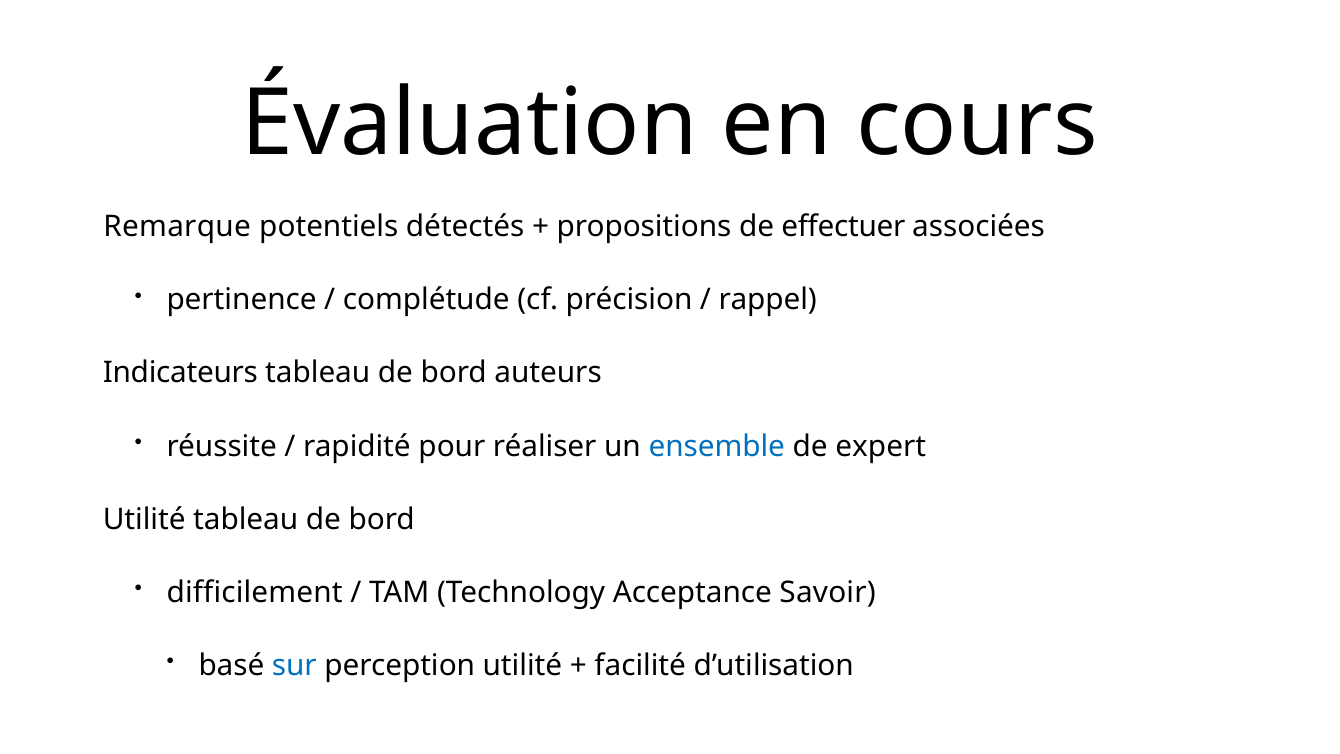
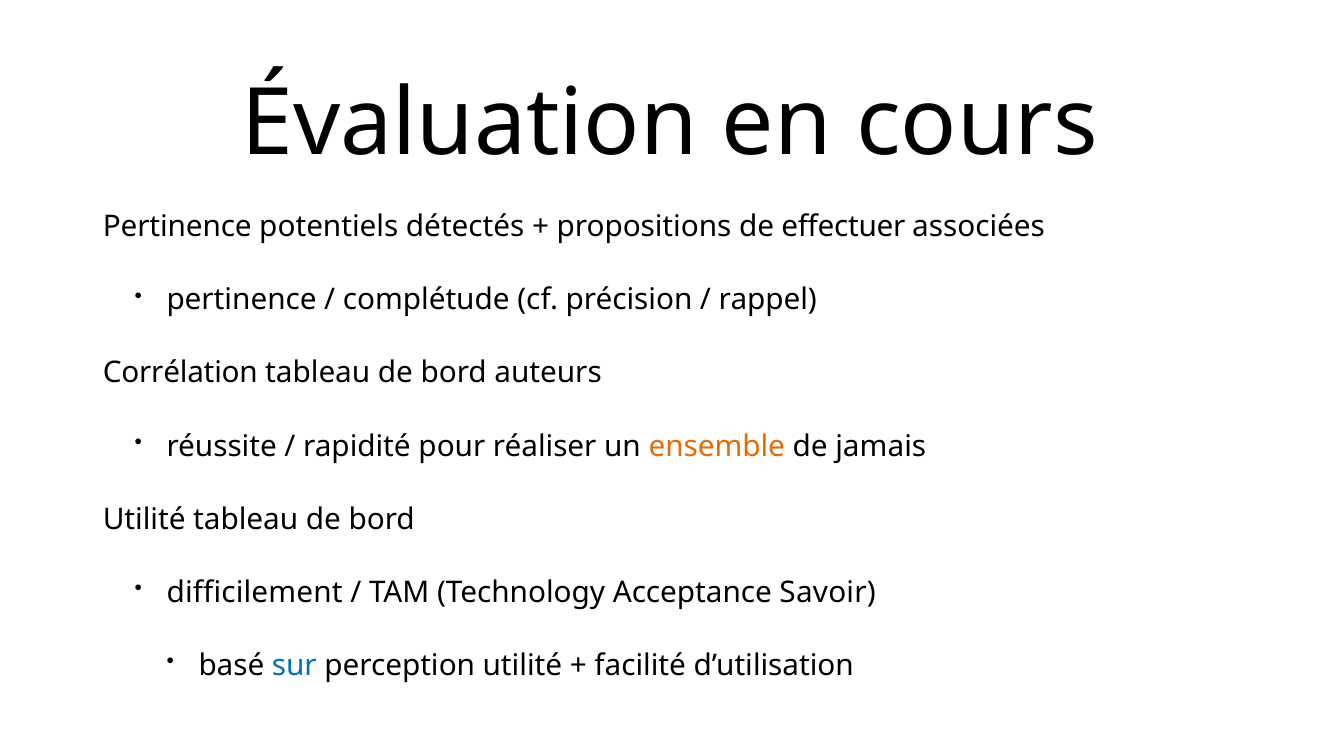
Remarque: Remarque -> Pertinence (177, 227)
Indicateurs: Indicateurs -> Corrélation (180, 373)
ensemble colour: blue -> orange (717, 446)
expert: expert -> jamais (881, 446)
